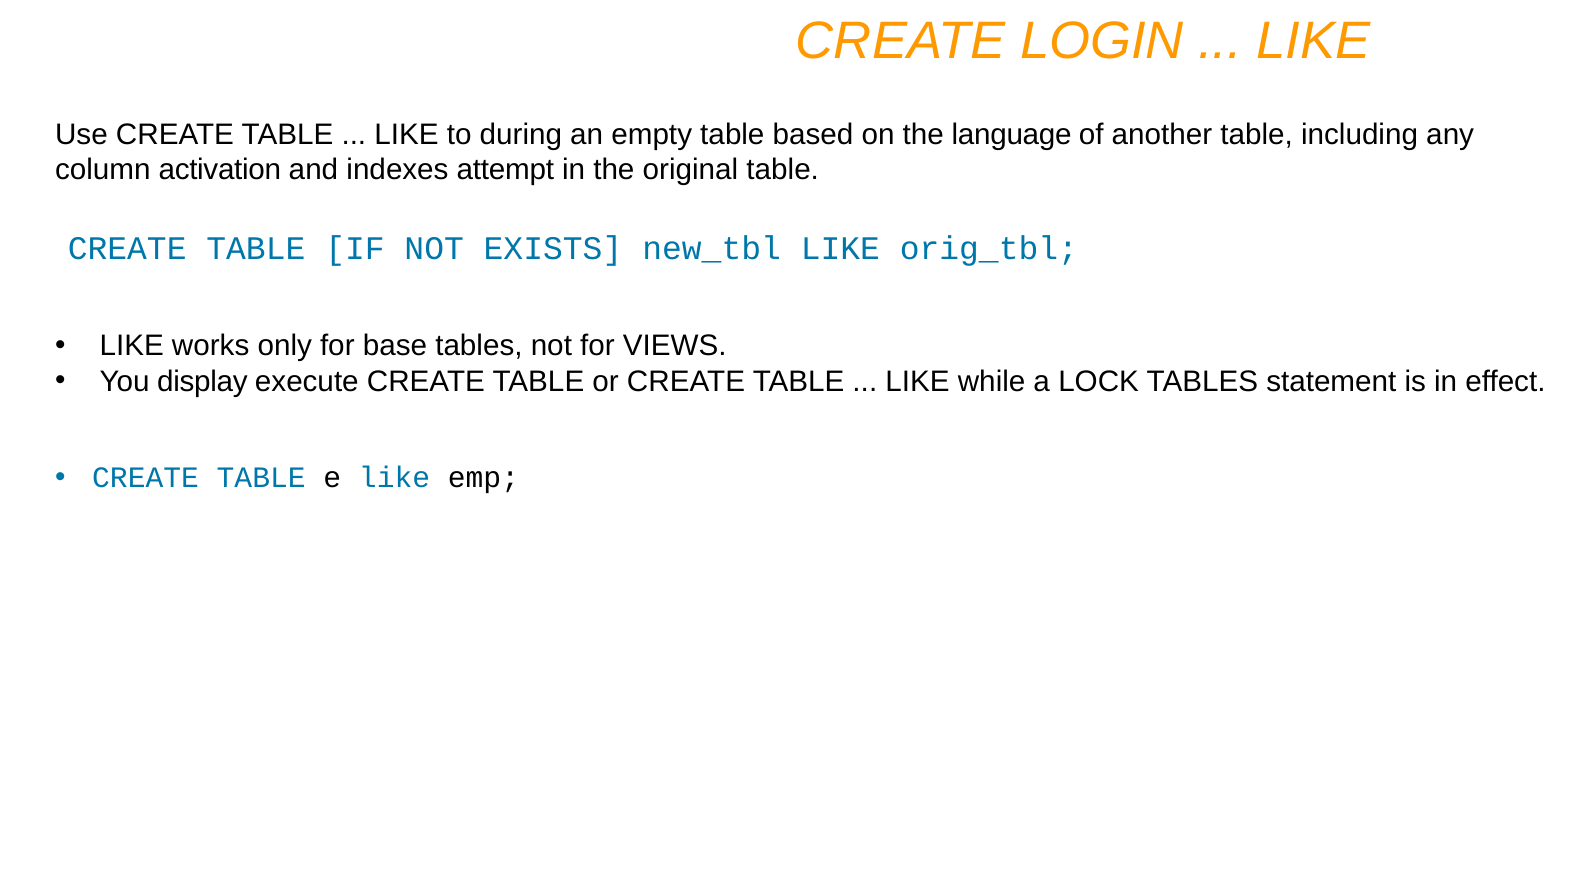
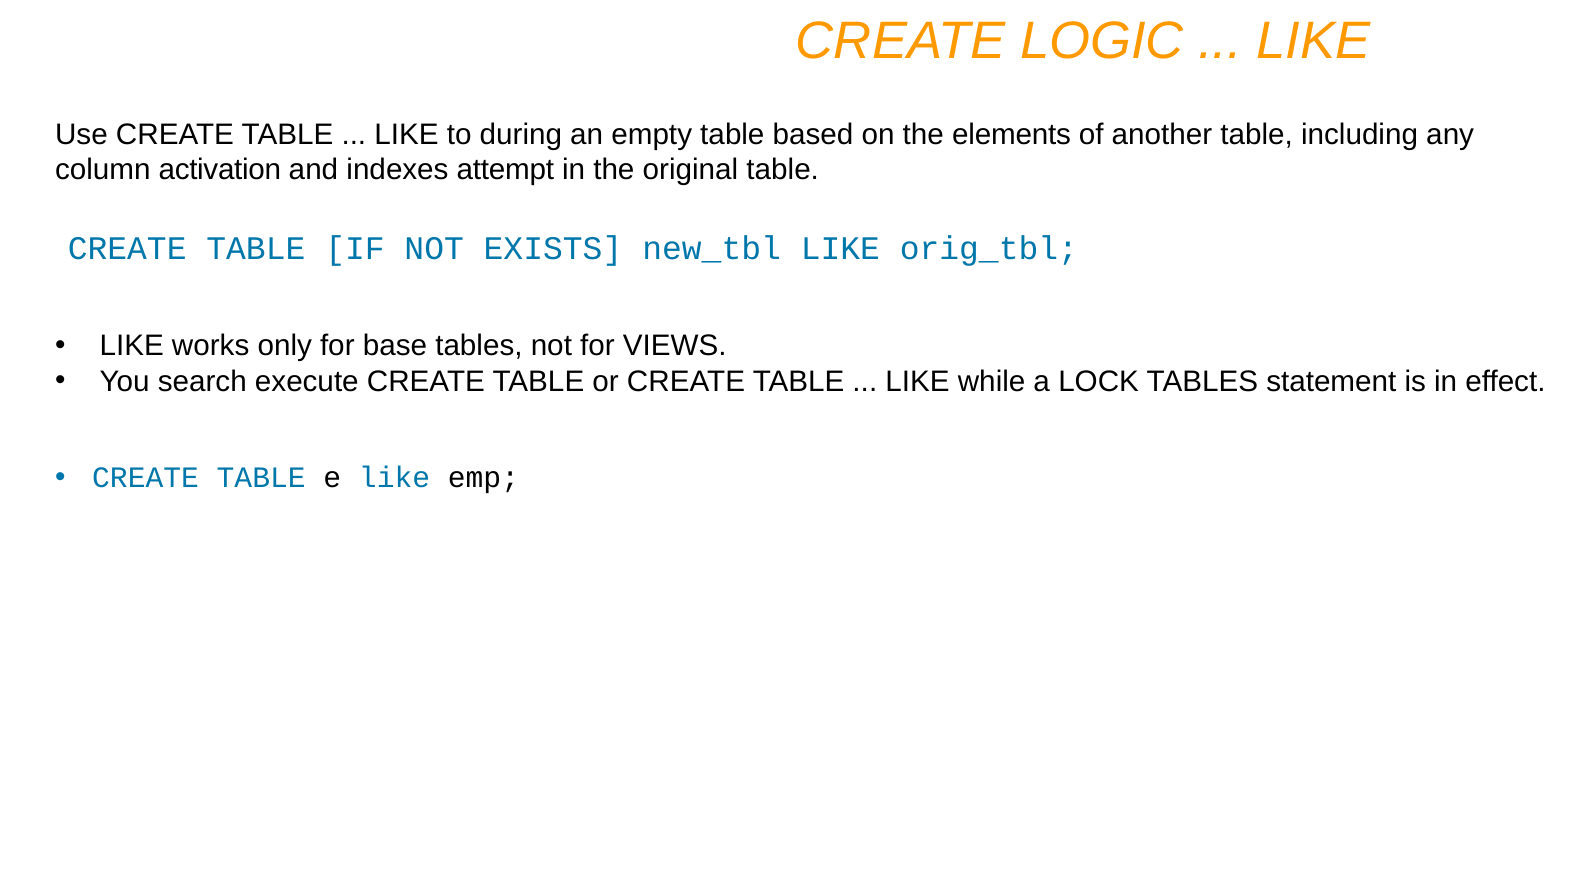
LOGIN: LOGIN -> LOGIC (1102, 41)
language: language -> elements (1012, 134)
display: display -> search (202, 382)
